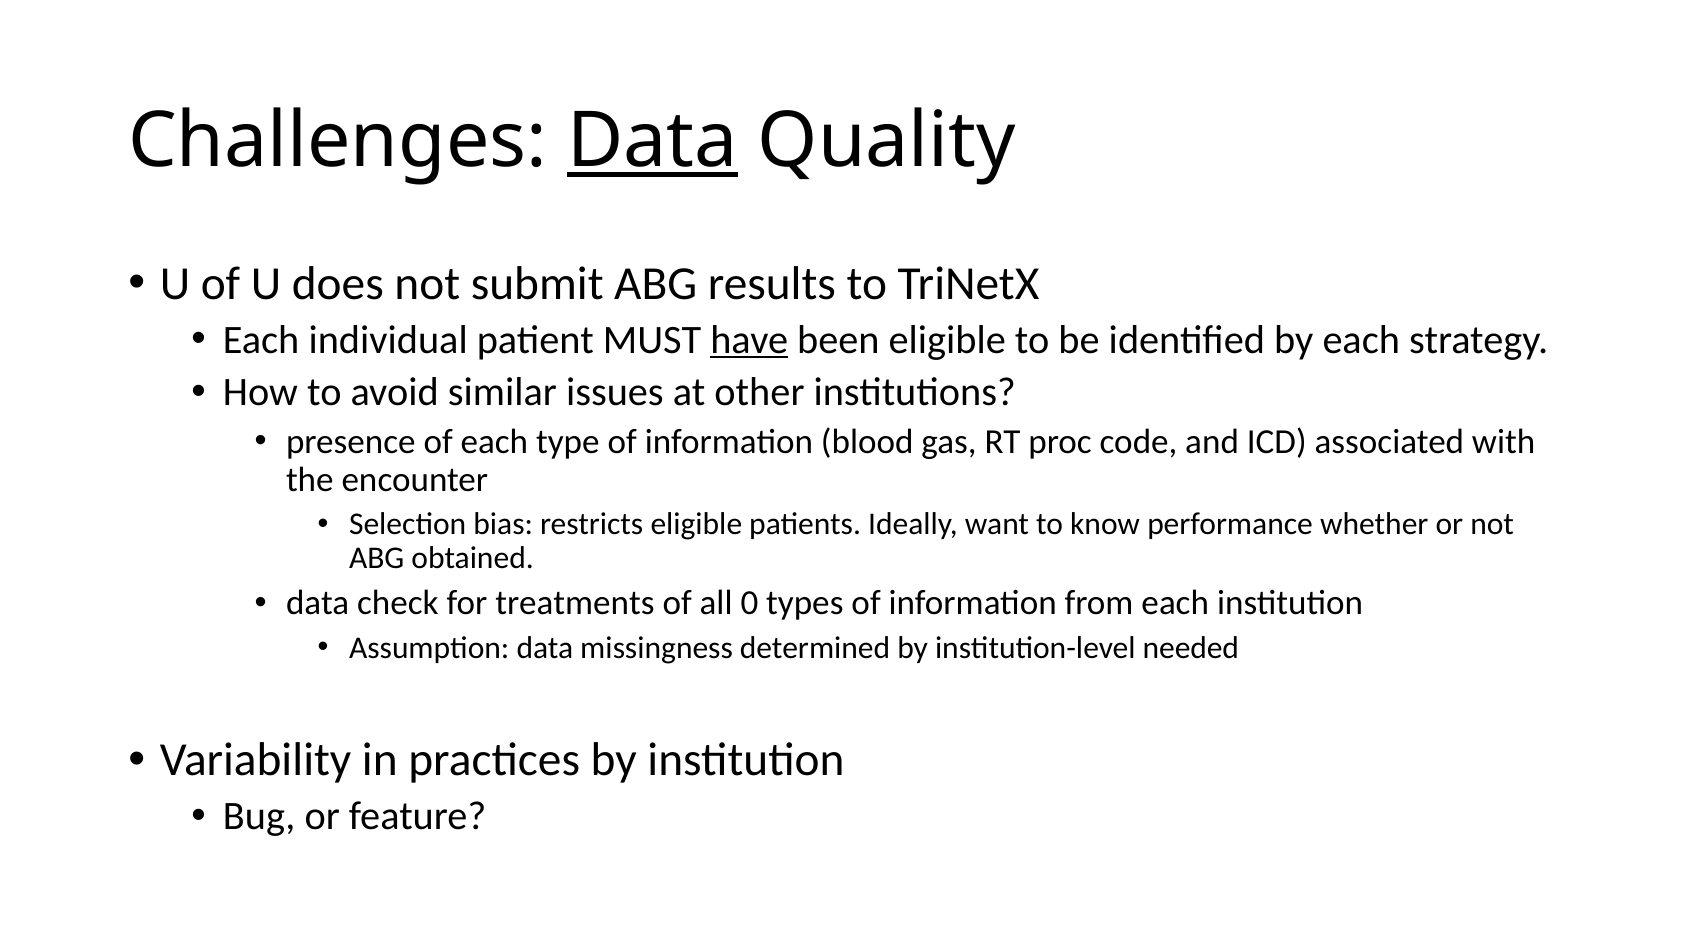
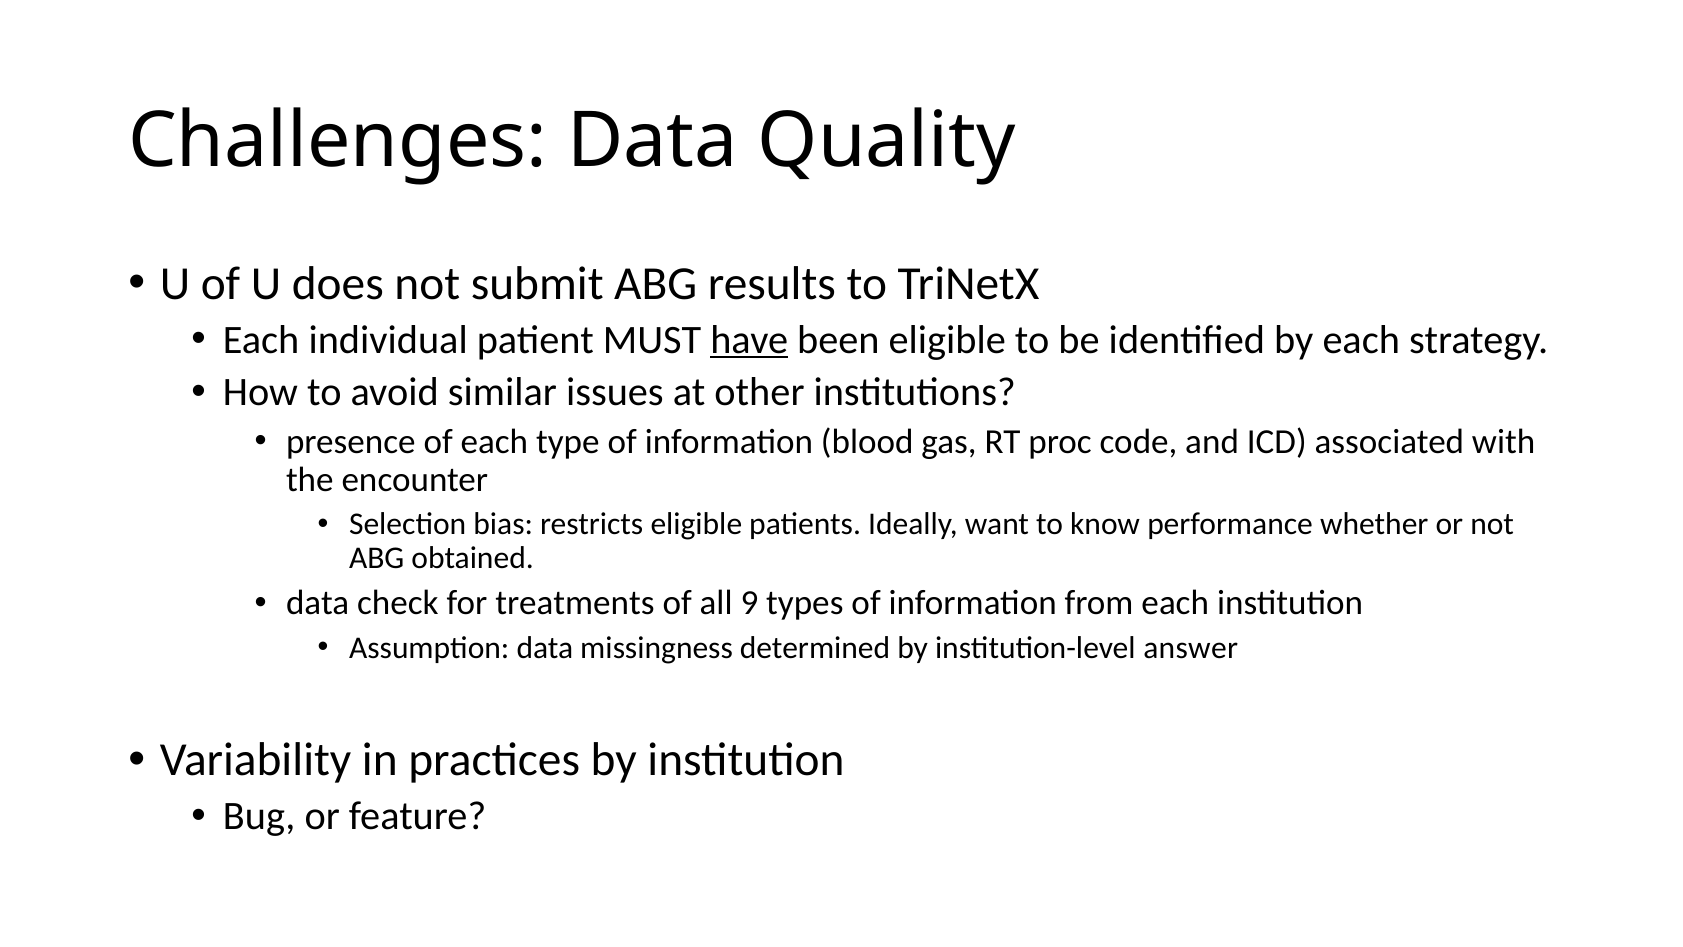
Data underline: present -> none (653, 141)
0: 0 -> 9 (749, 603)
needed: needed -> answer (1191, 648)
